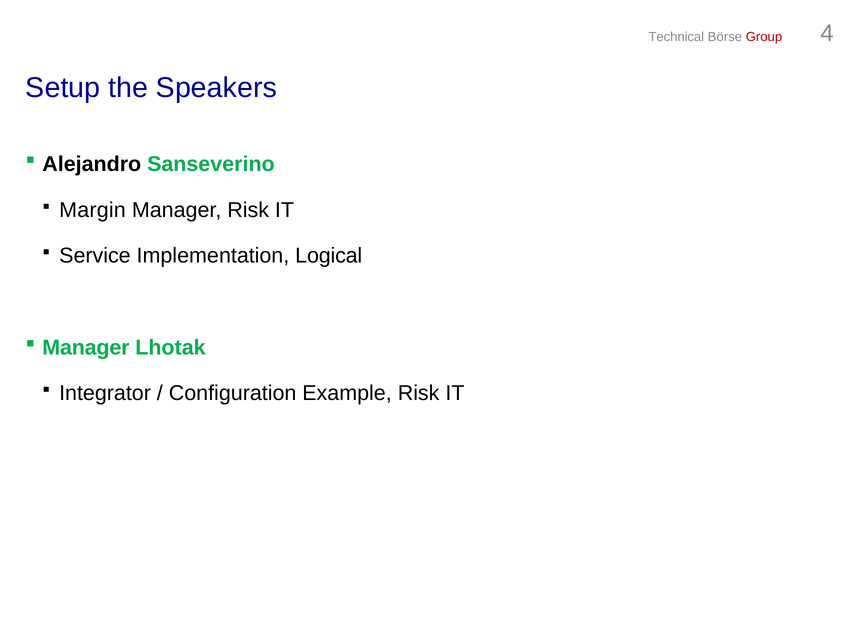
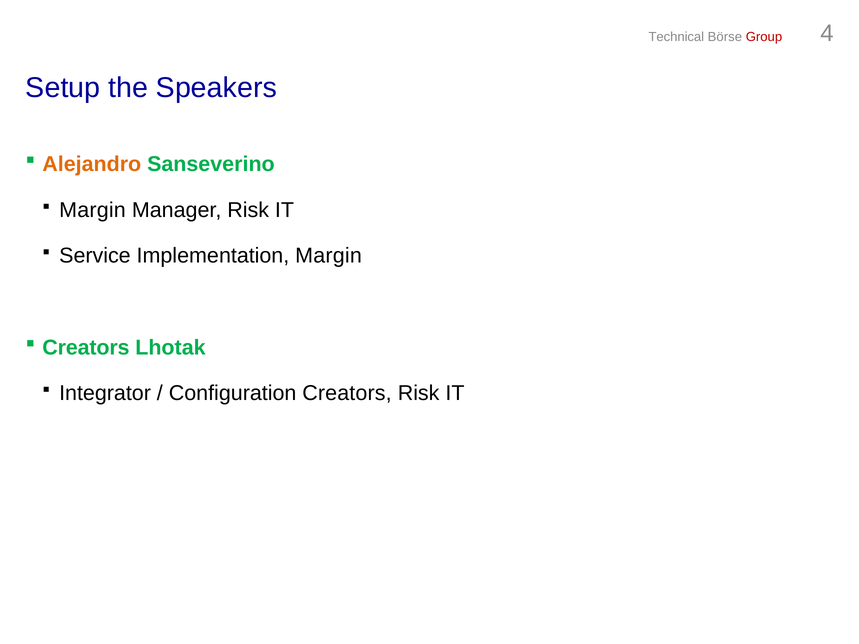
Alejandro colour: black -> orange (92, 164)
Implementation Logical: Logical -> Margin (329, 256)
Manager: Manager -> Creators (86, 348)
Configuration Example: Example -> Creators (347, 393)
